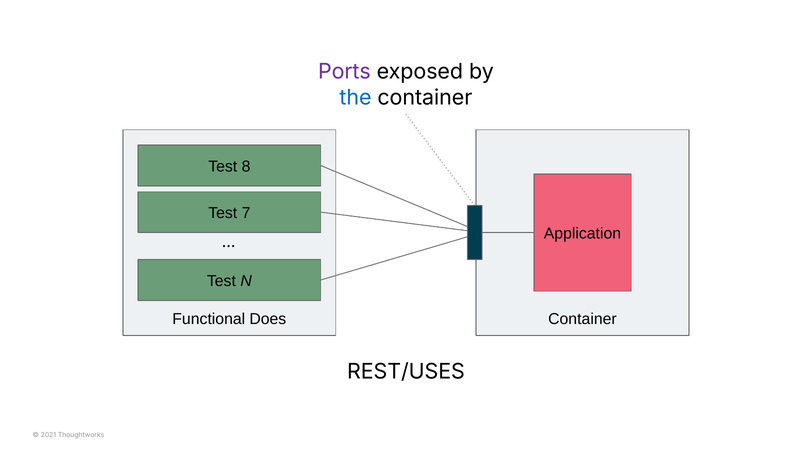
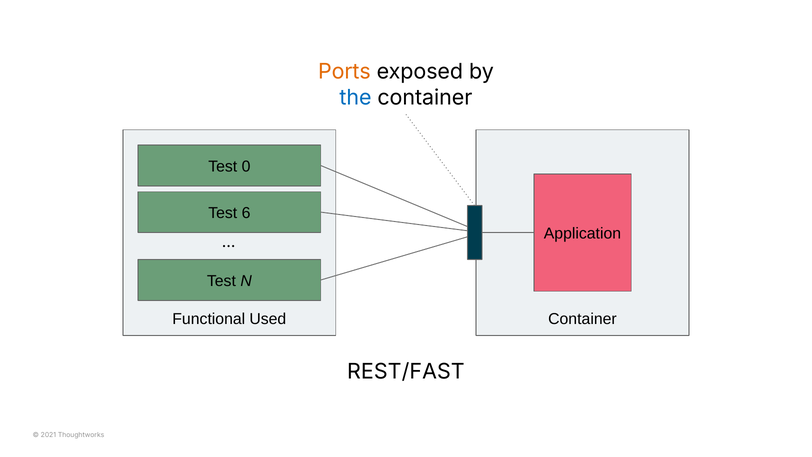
Ports colour: purple -> orange (344, 72)
8: 8 -> 0 (246, 167)
7: 7 -> 6 (246, 213)
Does: Does -> Used (268, 319)
REST/USES: REST/USES -> REST/FAST (406, 371)
